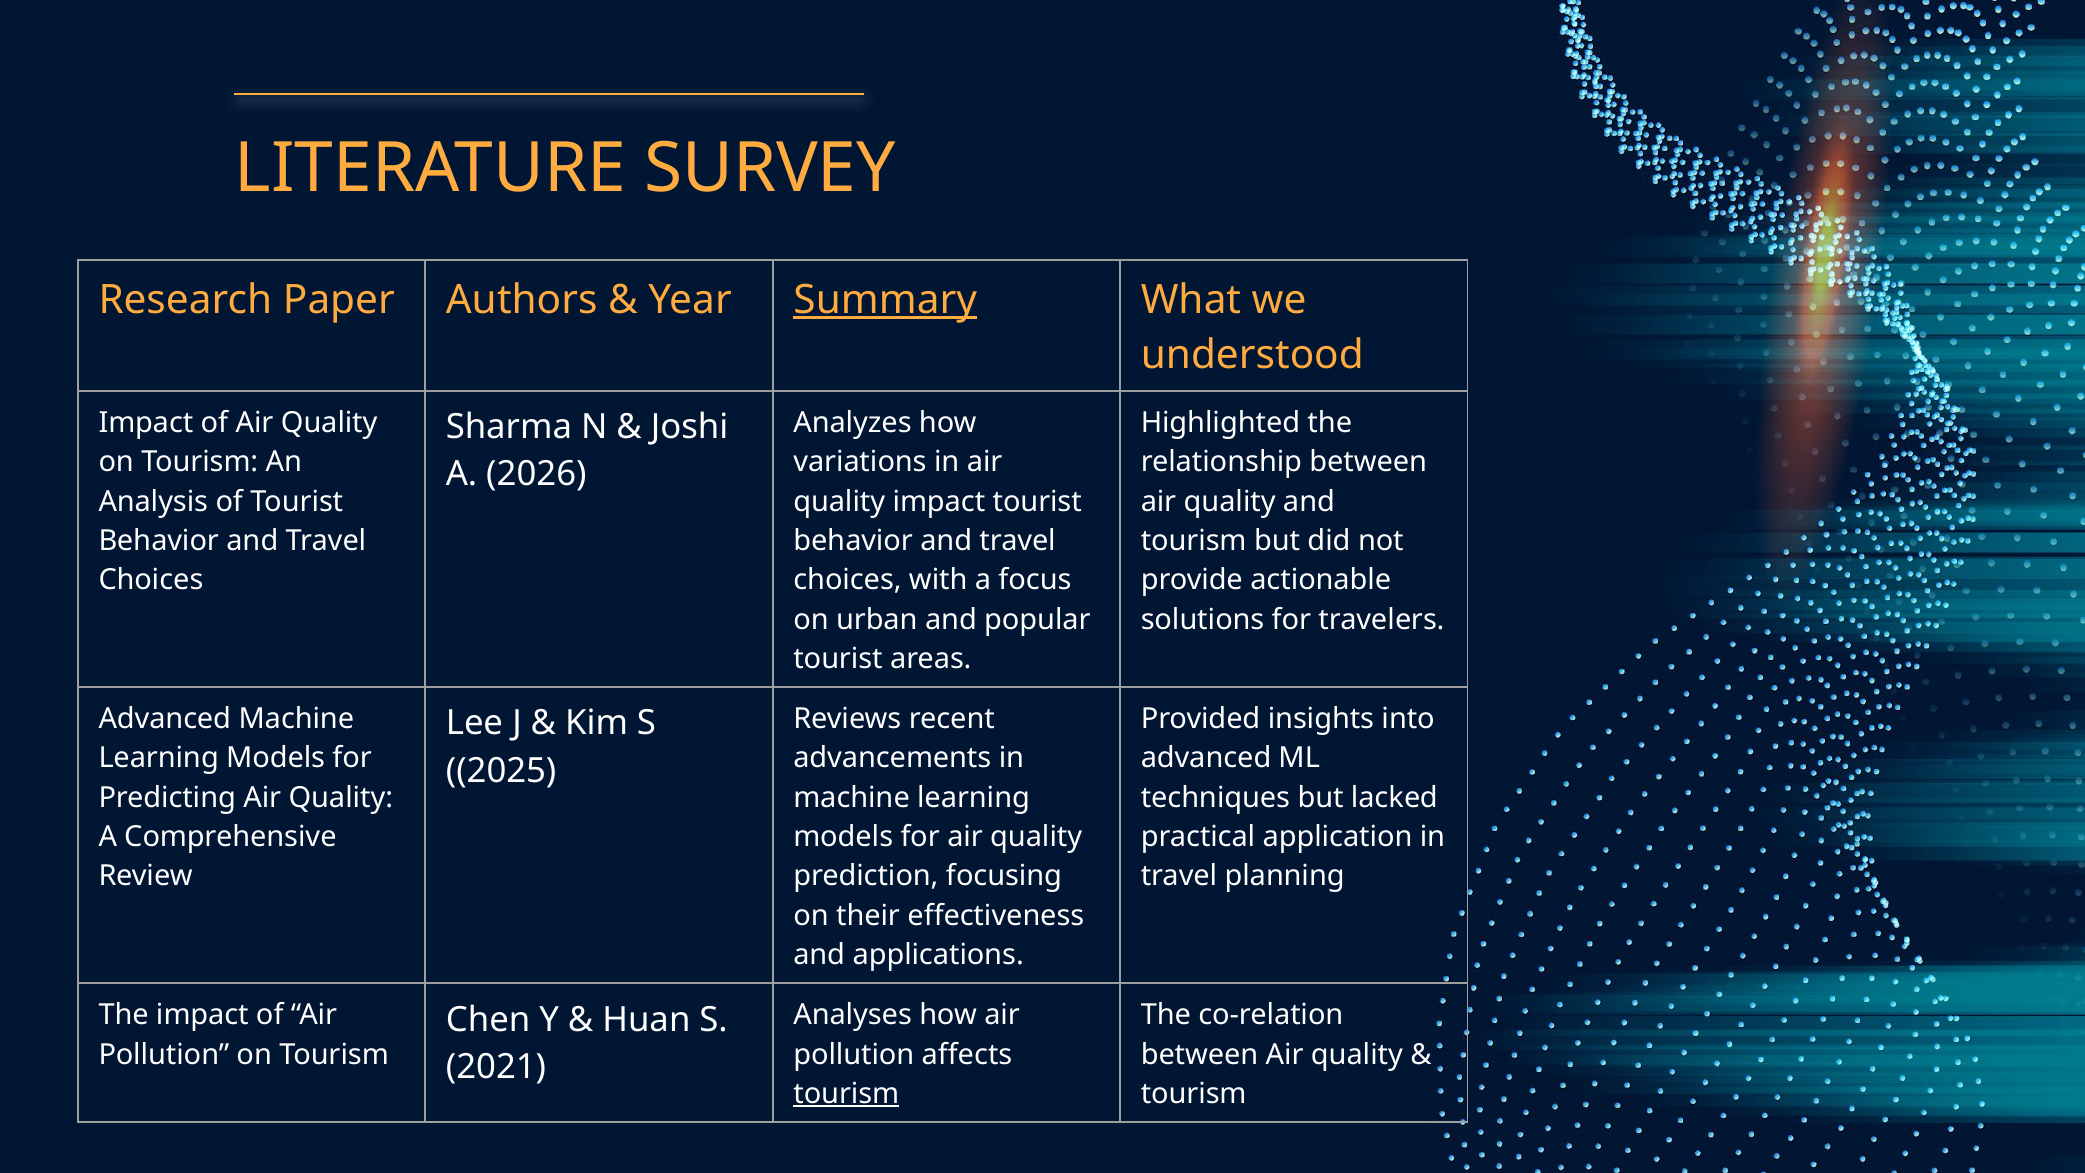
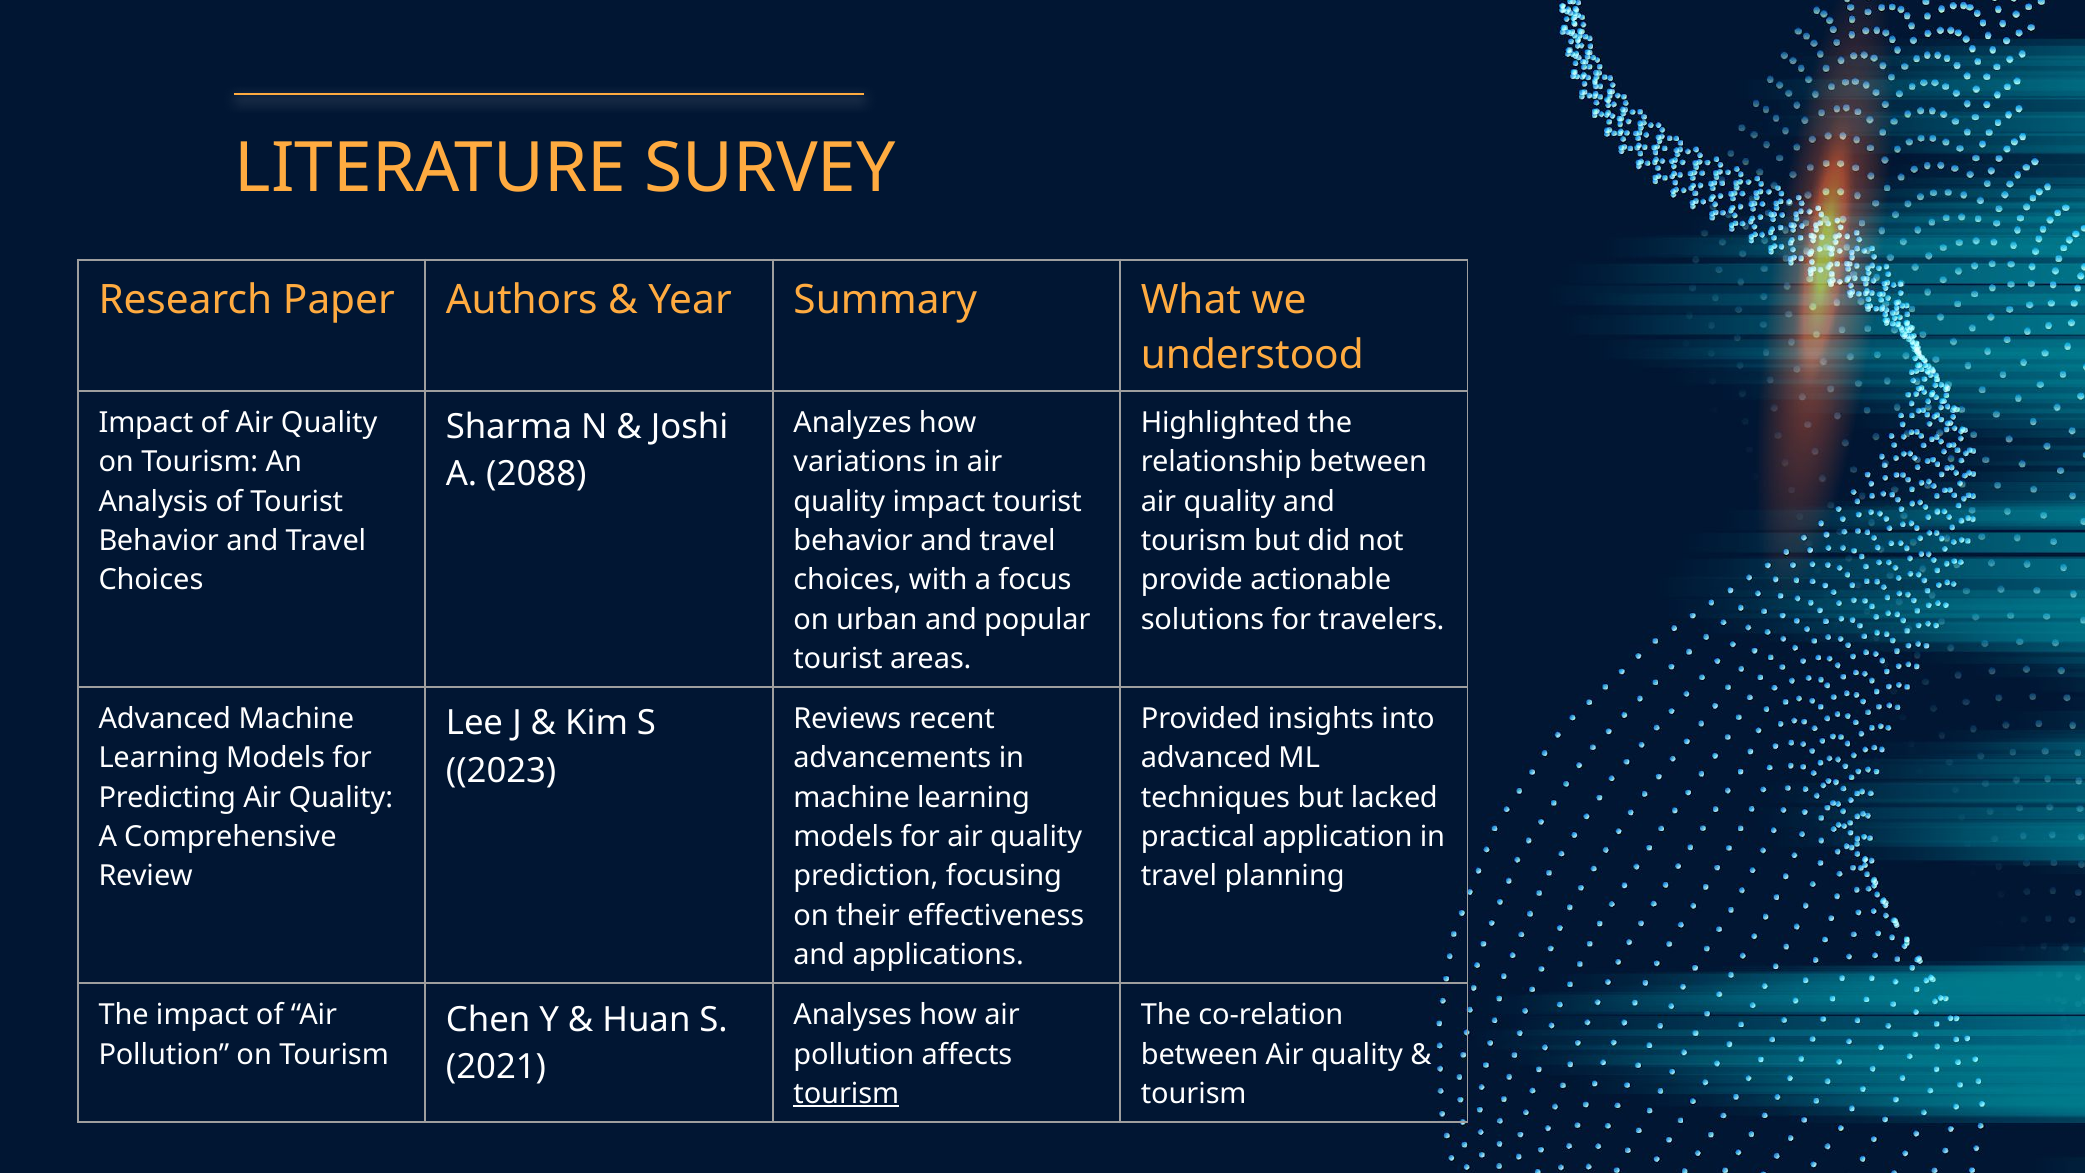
Summary underline: present -> none (885, 300)
2026: 2026 -> 2088 (536, 474)
2025: 2025 -> 2023 (501, 771)
